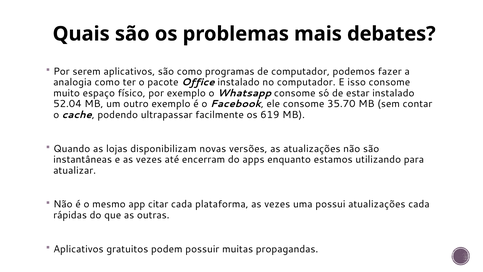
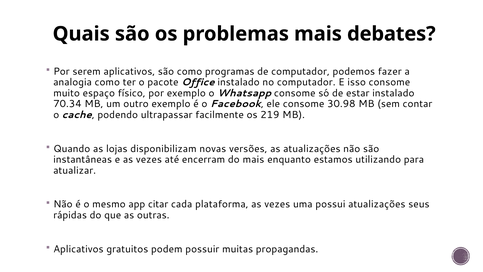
52.04: 52.04 -> 70.34 (67, 104)
35.70: 35.70 -> 30.98 (341, 104)
619: 619 -> 219 (270, 115)
do apps: apps -> mais (253, 159)
atualizações cada: cada -> seus (419, 204)
